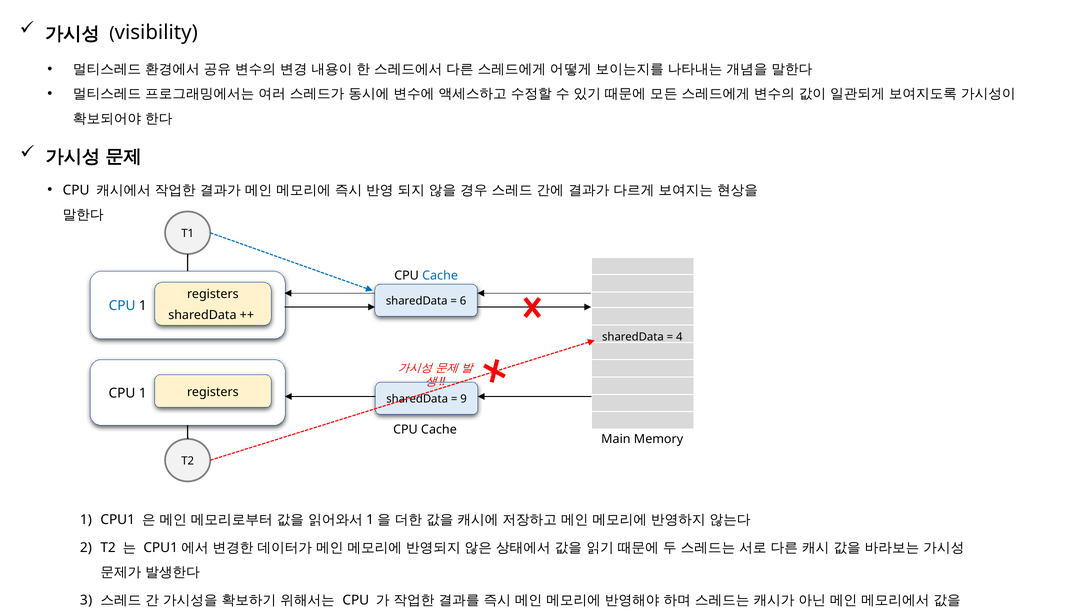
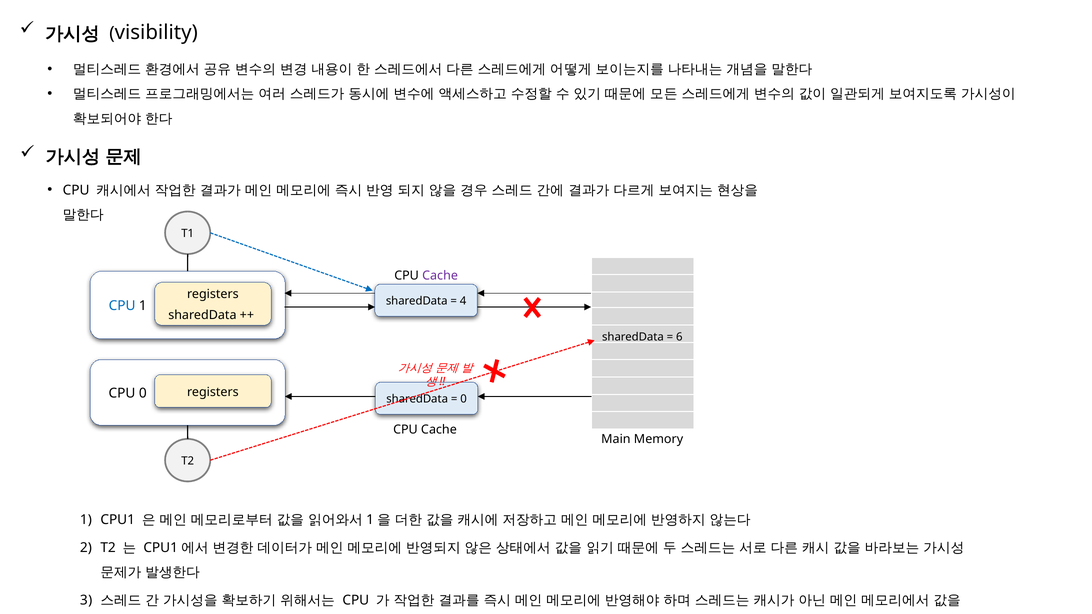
Cache colour: blue -> purple (440, 276)
6: 6 -> 4 (463, 301)
4: 4 -> 6 (679, 337)
1: 1 -> 0 (143, 393)
9: 9 -> 0 (464, 399)
